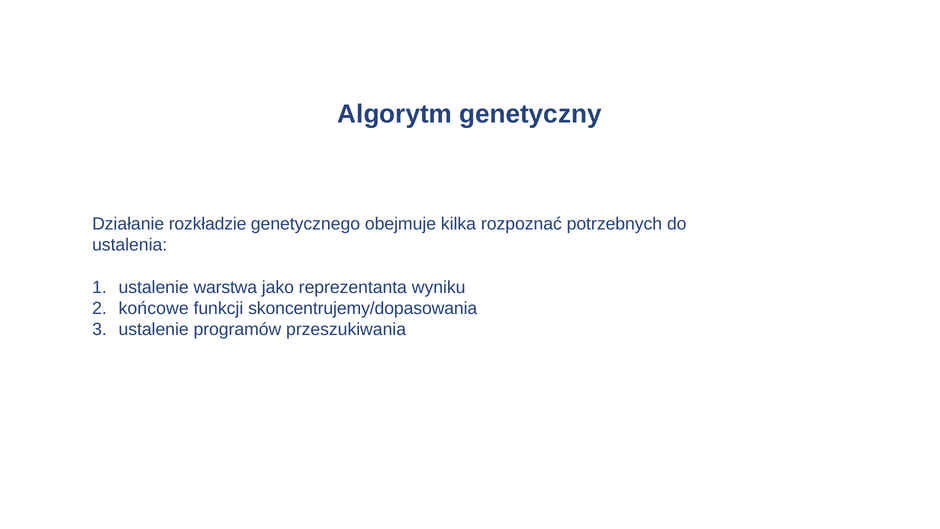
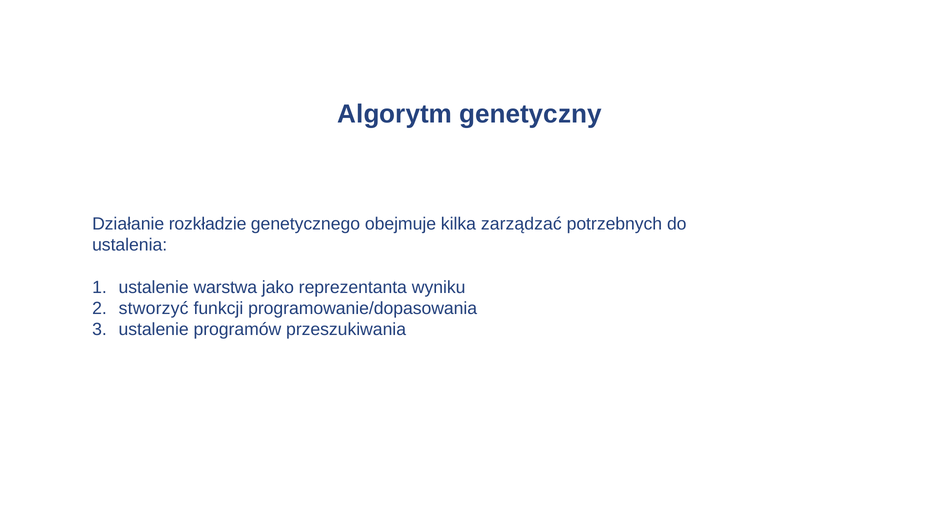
rozpoznać: rozpoznać -> zarządzać (521, 224)
końcowe: końcowe -> stworzyć (154, 308)
skoncentrujemy/dopasowania: skoncentrujemy/dopasowania -> programowanie/dopasowania (363, 308)
